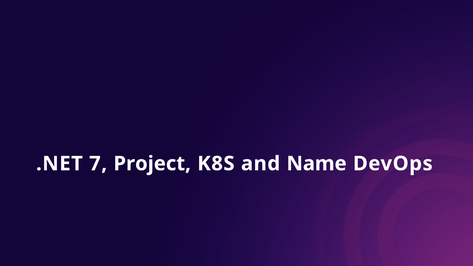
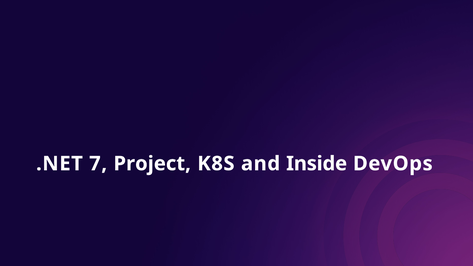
Name: Name -> Inside (317, 164)
